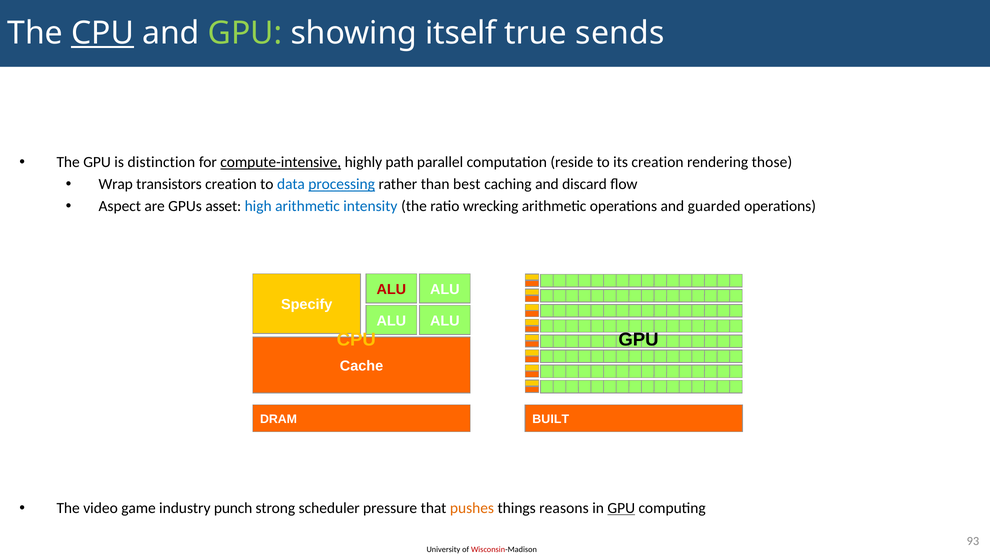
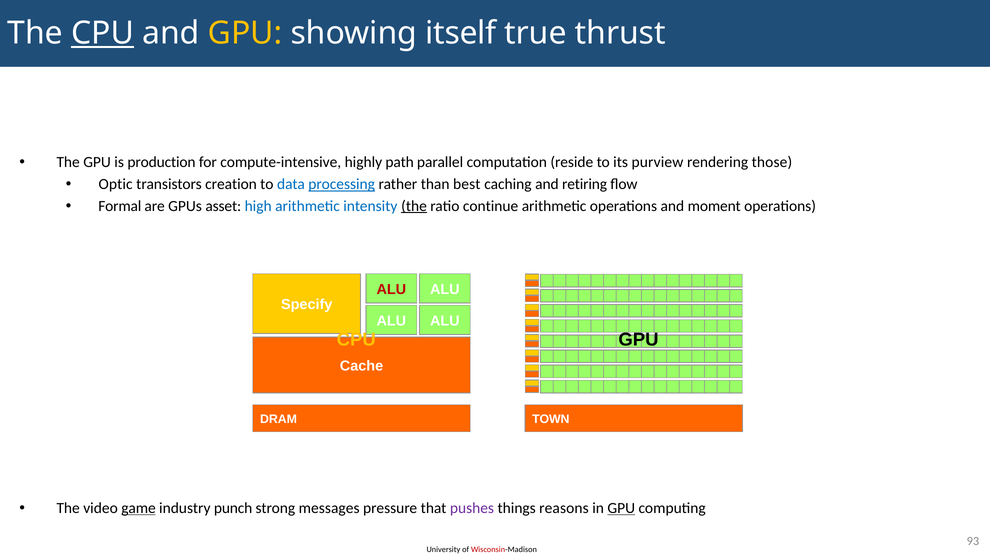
GPU colour: light green -> yellow (245, 33)
sends: sends -> thrust (620, 33)
distinction: distinction -> production (162, 162)
compute-intensive underline: present -> none (281, 162)
its creation: creation -> purview (657, 162)
Wrap: Wrap -> Optic (116, 184)
discard: discard -> retiring (585, 184)
Aspect: Aspect -> Formal (120, 206)
the underline: none -> present (414, 206)
wrecking: wrecking -> continue (491, 206)
guarded: guarded -> moment (714, 206)
BUILT: BUILT -> TOWN (551, 419)
game underline: none -> present (139, 508)
scheduler: scheduler -> messages (329, 508)
pushes colour: orange -> purple (472, 508)
